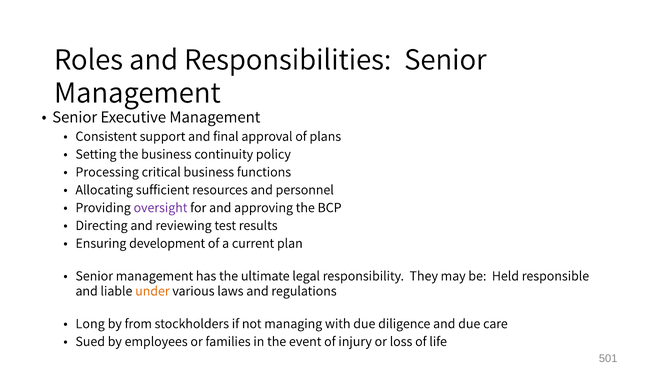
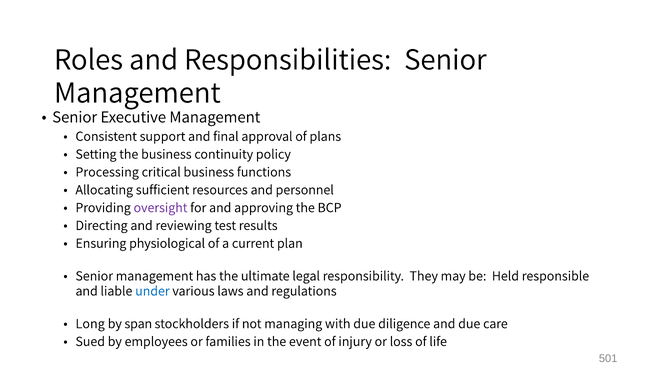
development: development -> physiological (167, 243)
under colour: orange -> blue (152, 291)
from: from -> span (138, 324)
